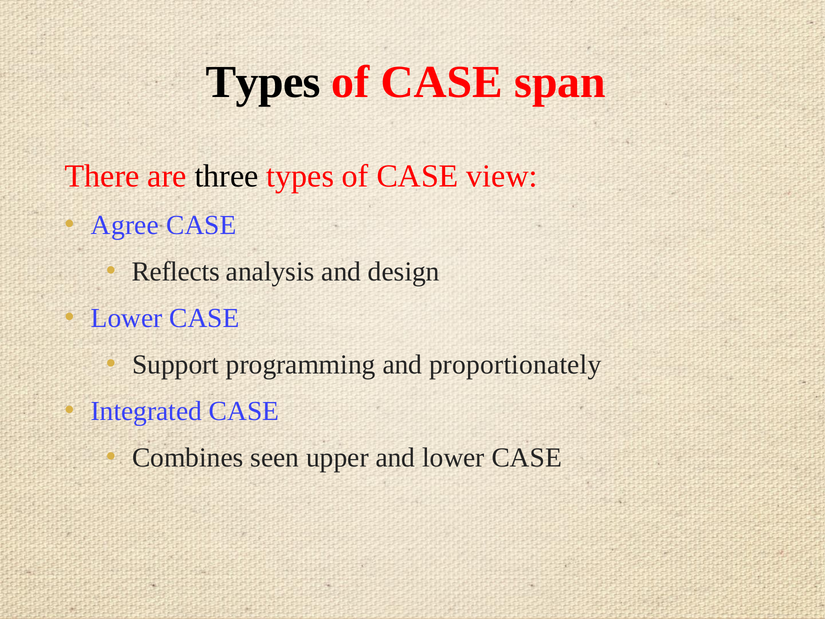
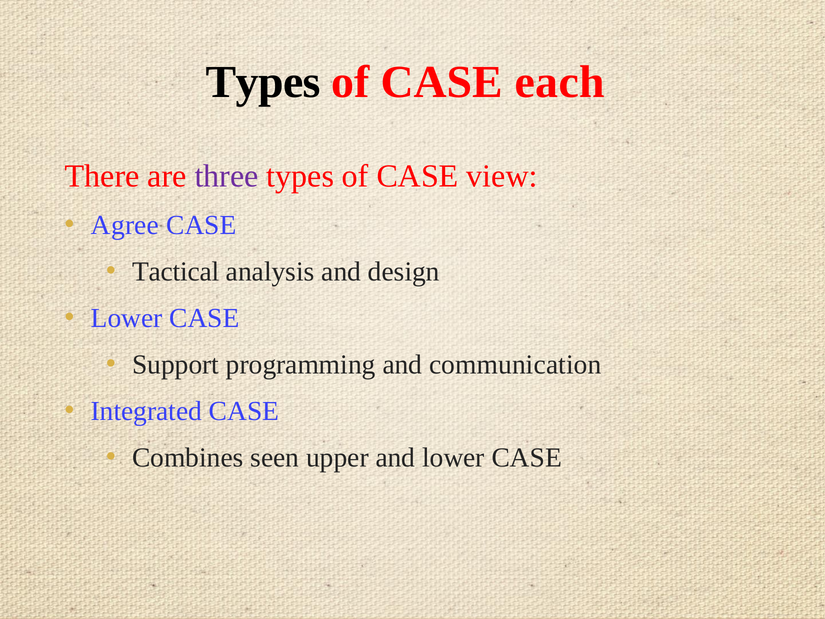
span: span -> each (560, 82)
three colour: black -> purple (227, 176)
Reflects: Reflects -> Tactical (176, 272)
proportionately: proportionately -> communication (515, 365)
